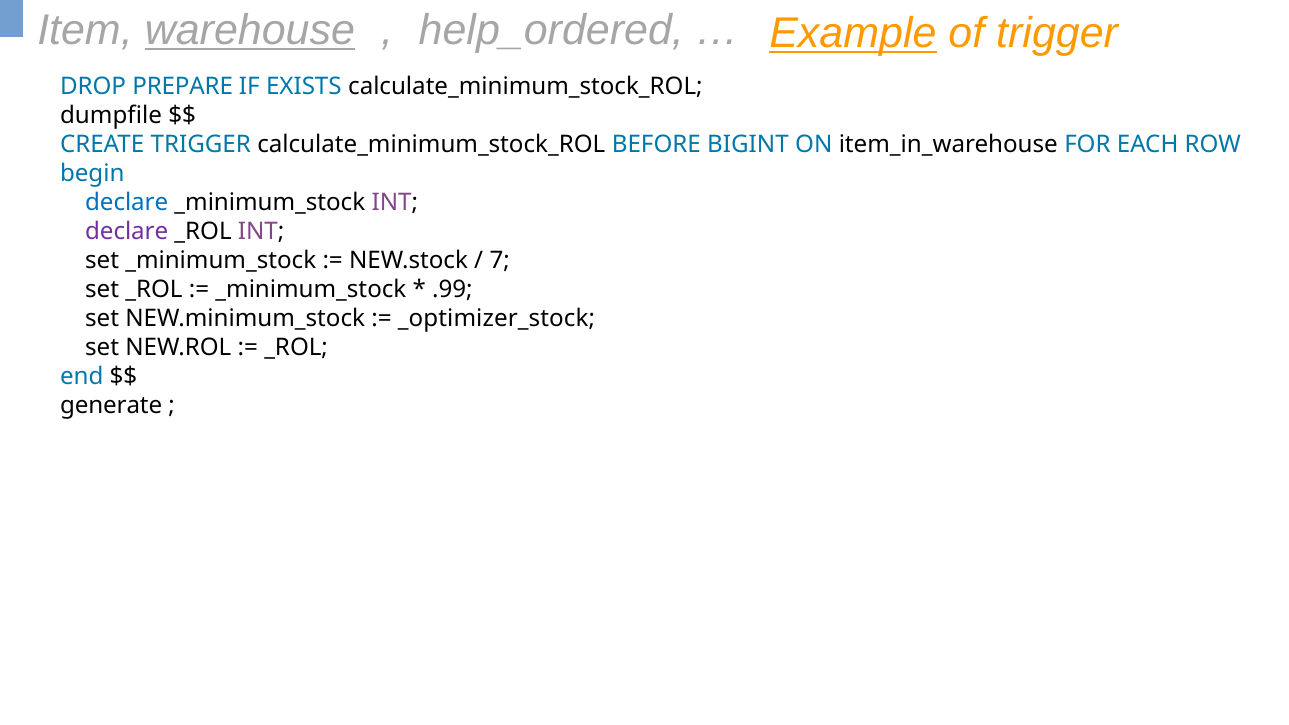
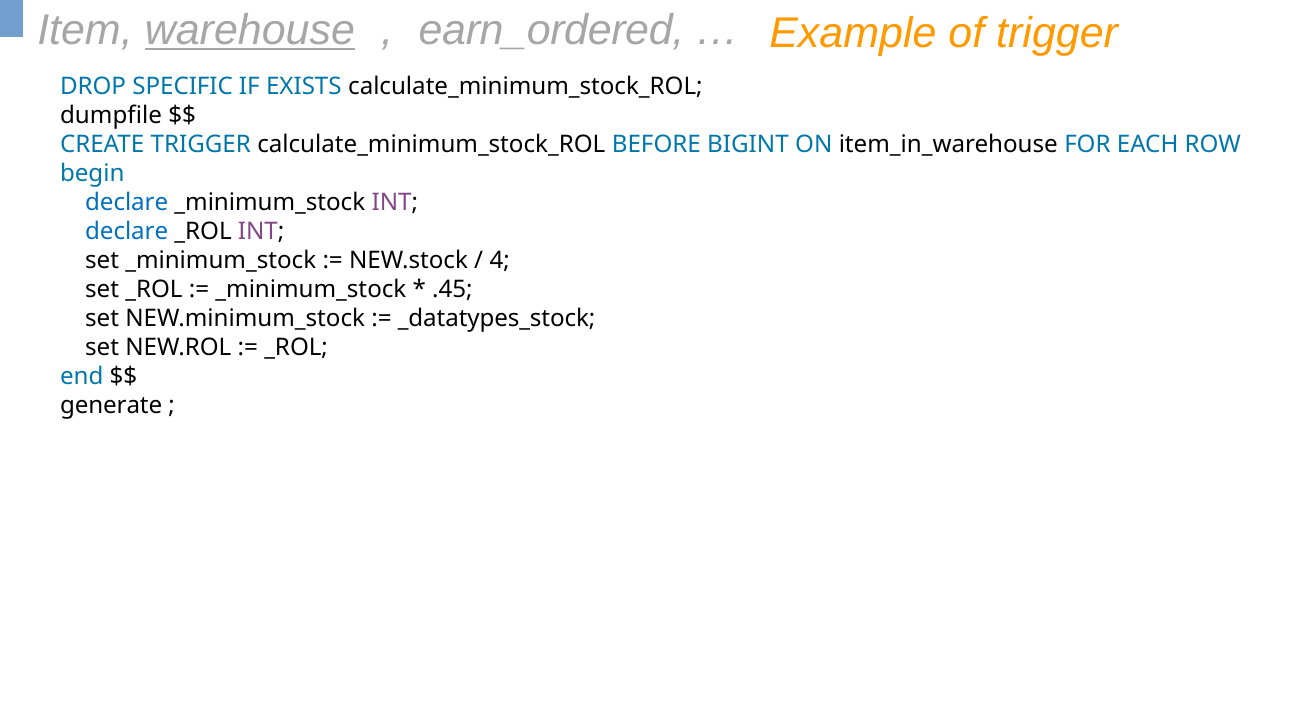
help_ordered: help_ordered -> earn_ordered (551, 31)
Example underline: present -> none (853, 34)
PREPARE: PREPARE -> SPECIFIC (183, 86)
declare colour: purple -> blue (127, 231)
7: 7 -> 4 (500, 260)
.99: .99 -> .45 (452, 289)
_optimizer_stock: _optimizer_stock -> _datatypes_stock (497, 318)
